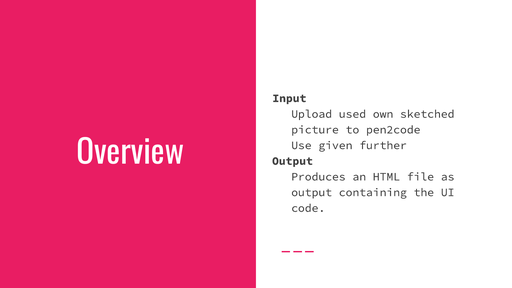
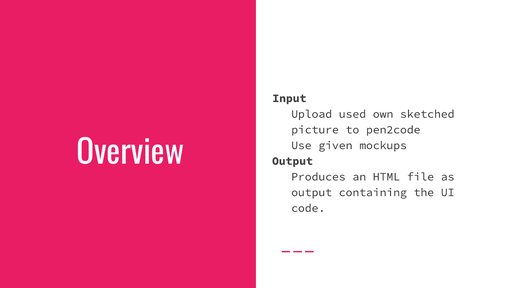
further: further -> mockups (383, 145)
